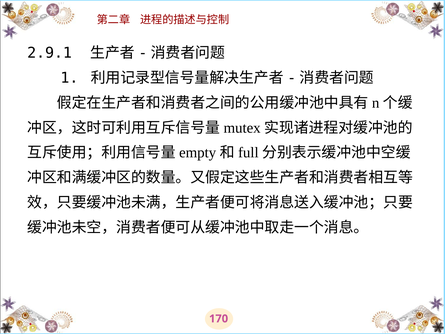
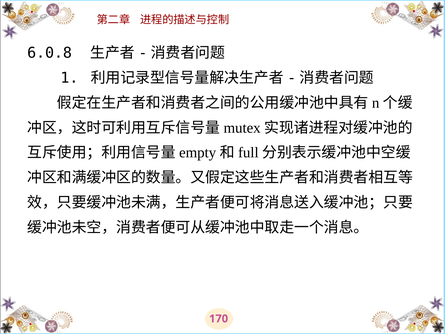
2.9.1: 2.9.1 -> 6.0.8 (50, 53)
